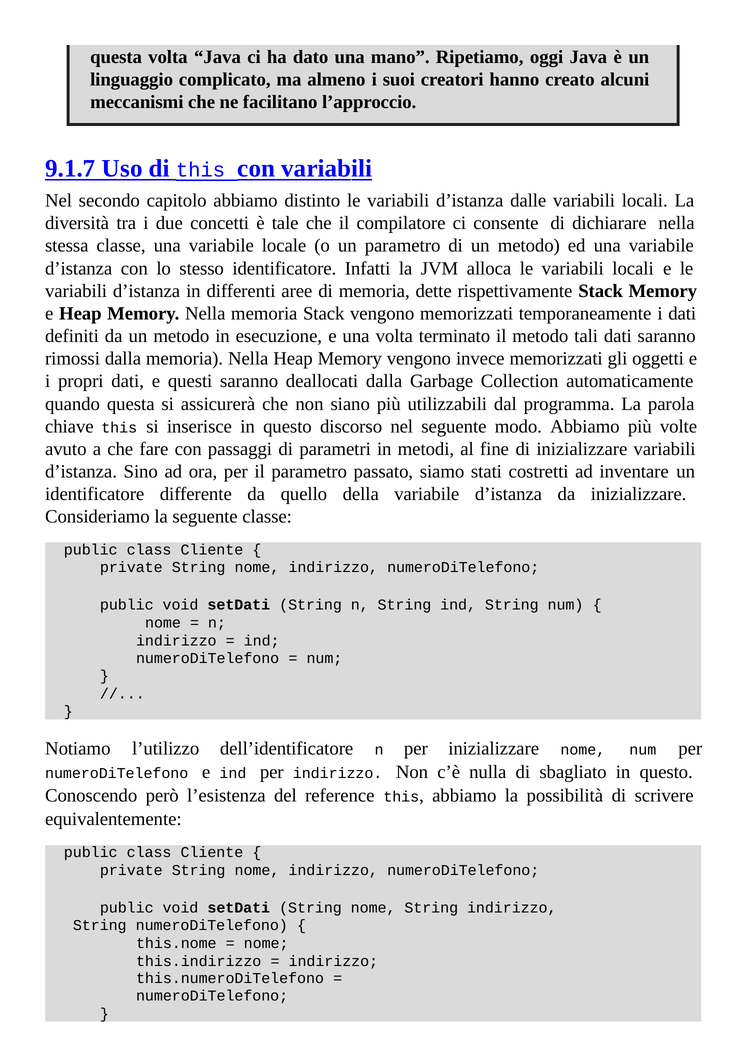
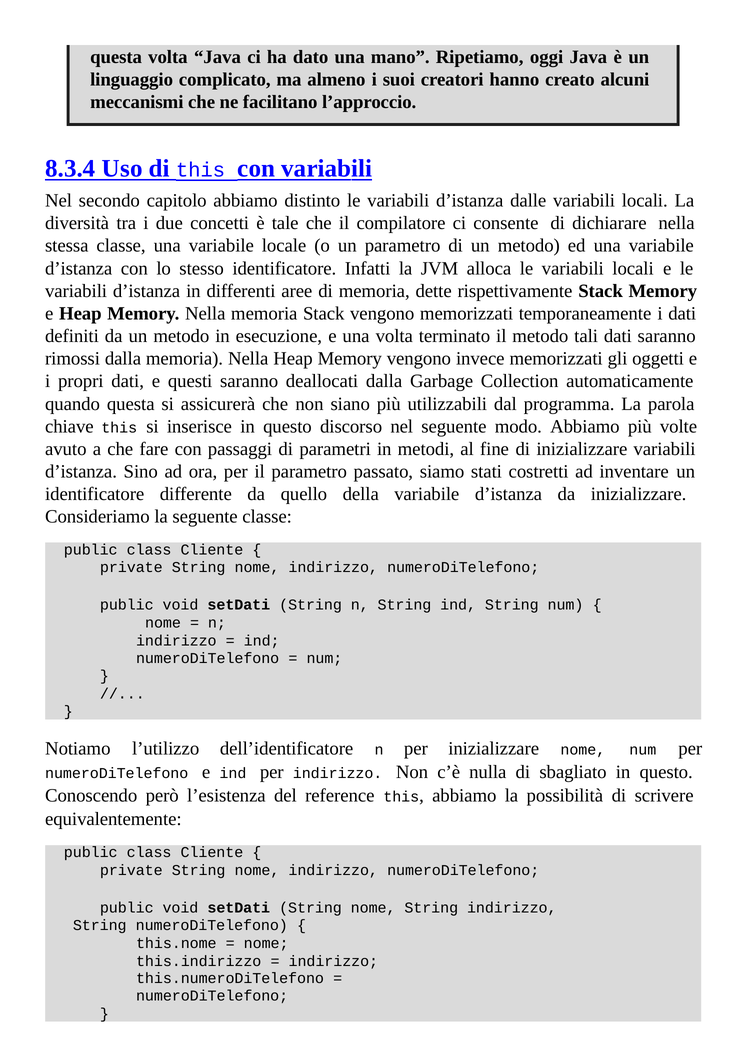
9.1.7: 9.1.7 -> 8.3.4 (70, 168)
